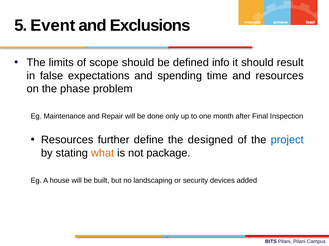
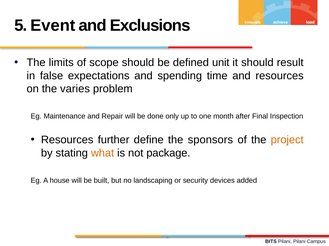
info: info -> unit (221, 63)
phase: phase -> varies (75, 89)
designed: designed -> sponsors (210, 140)
project colour: blue -> orange (287, 140)
